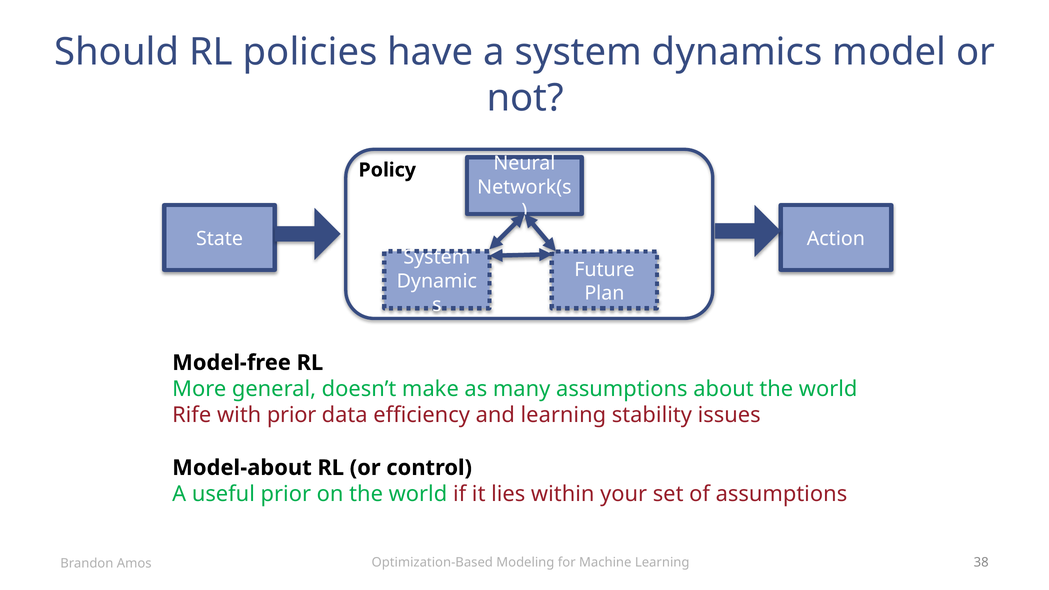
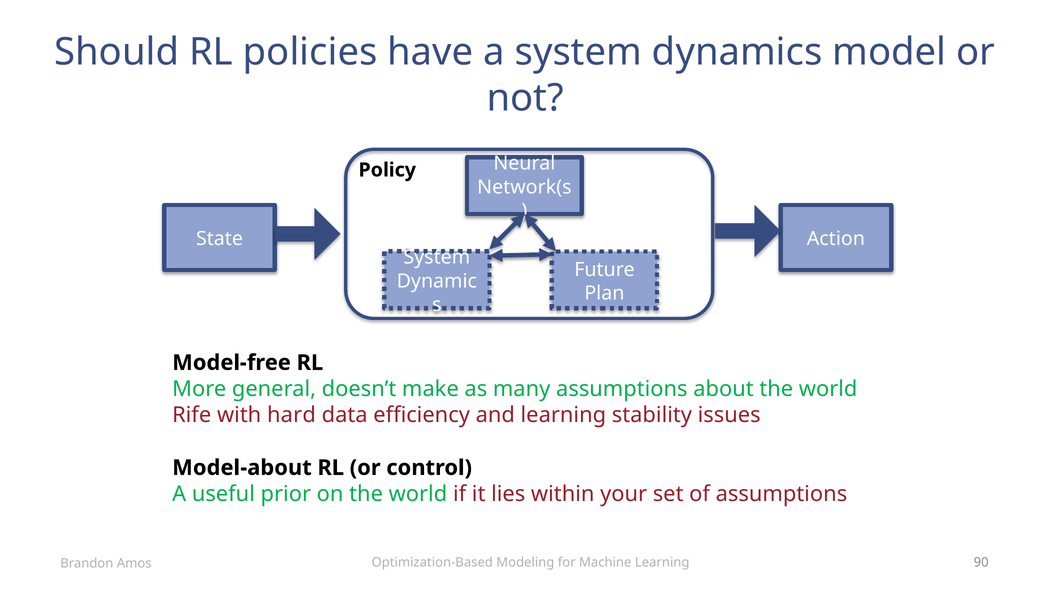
with prior: prior -> hard (291, 415)
38: 38 -> 90 (981, 562)
